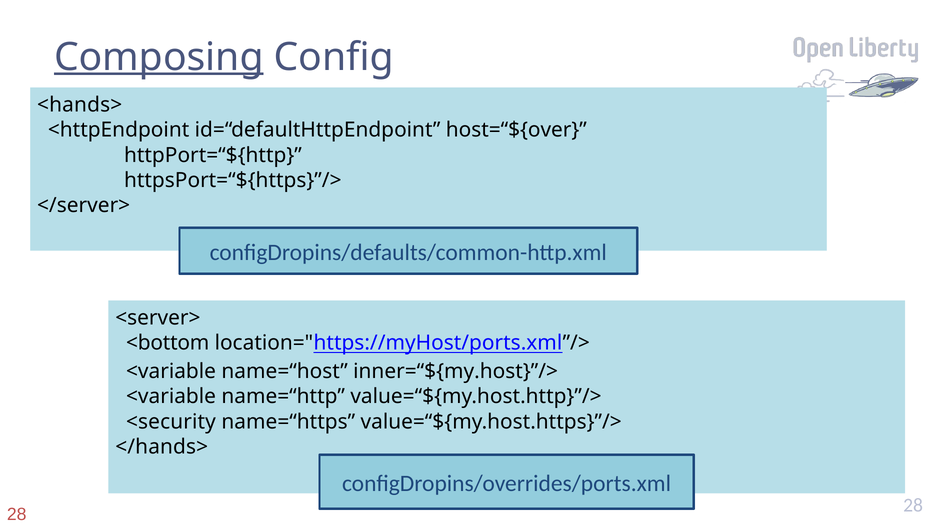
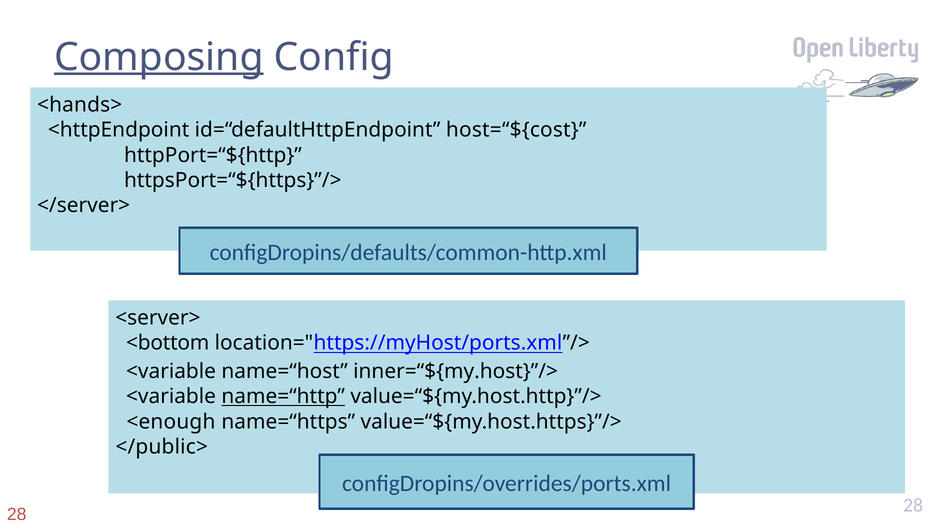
host=“${over: host=“${over -> host=“${cost (516, 130)
name=“http underline: none -> present (283, 396)
<security: <security -> <enough (171, 421)
</hands>: </hands> -> </public> (162, 447)
